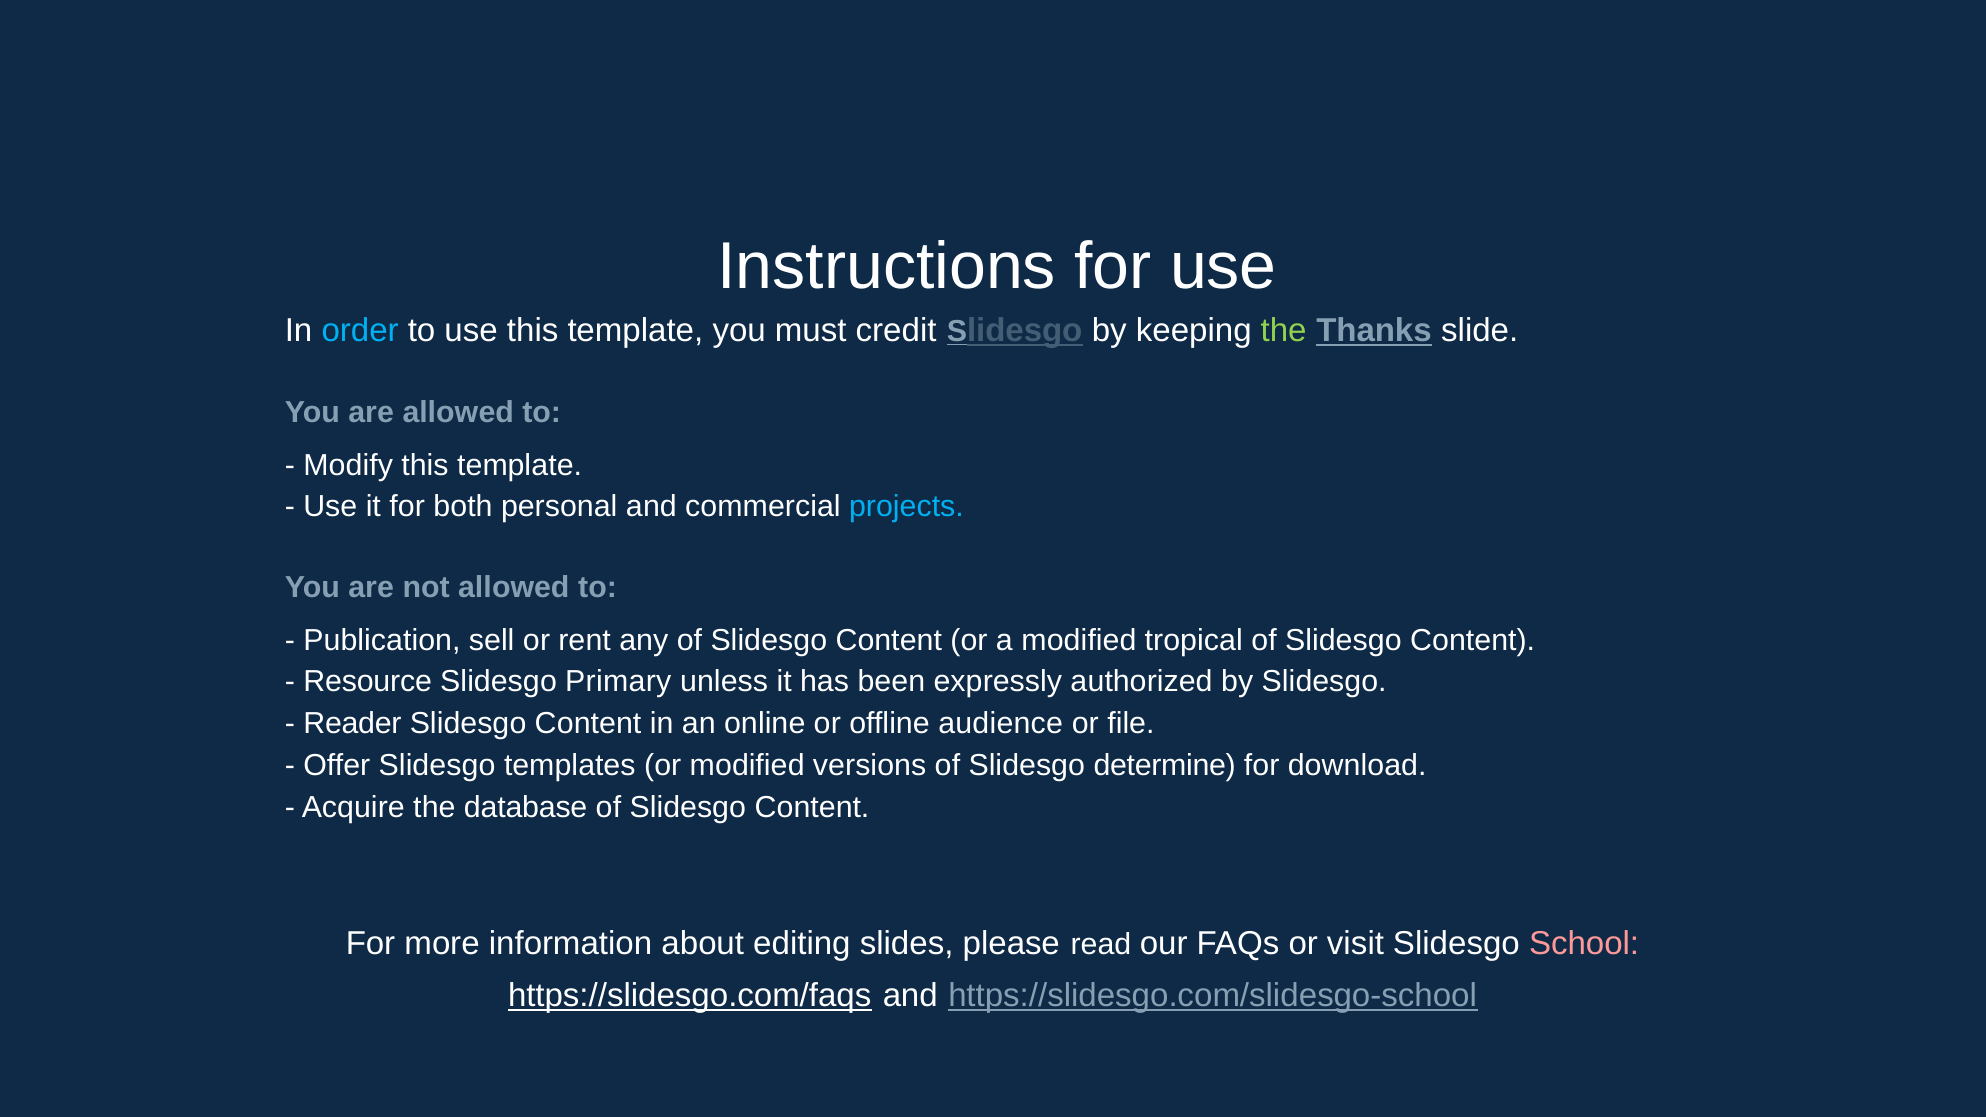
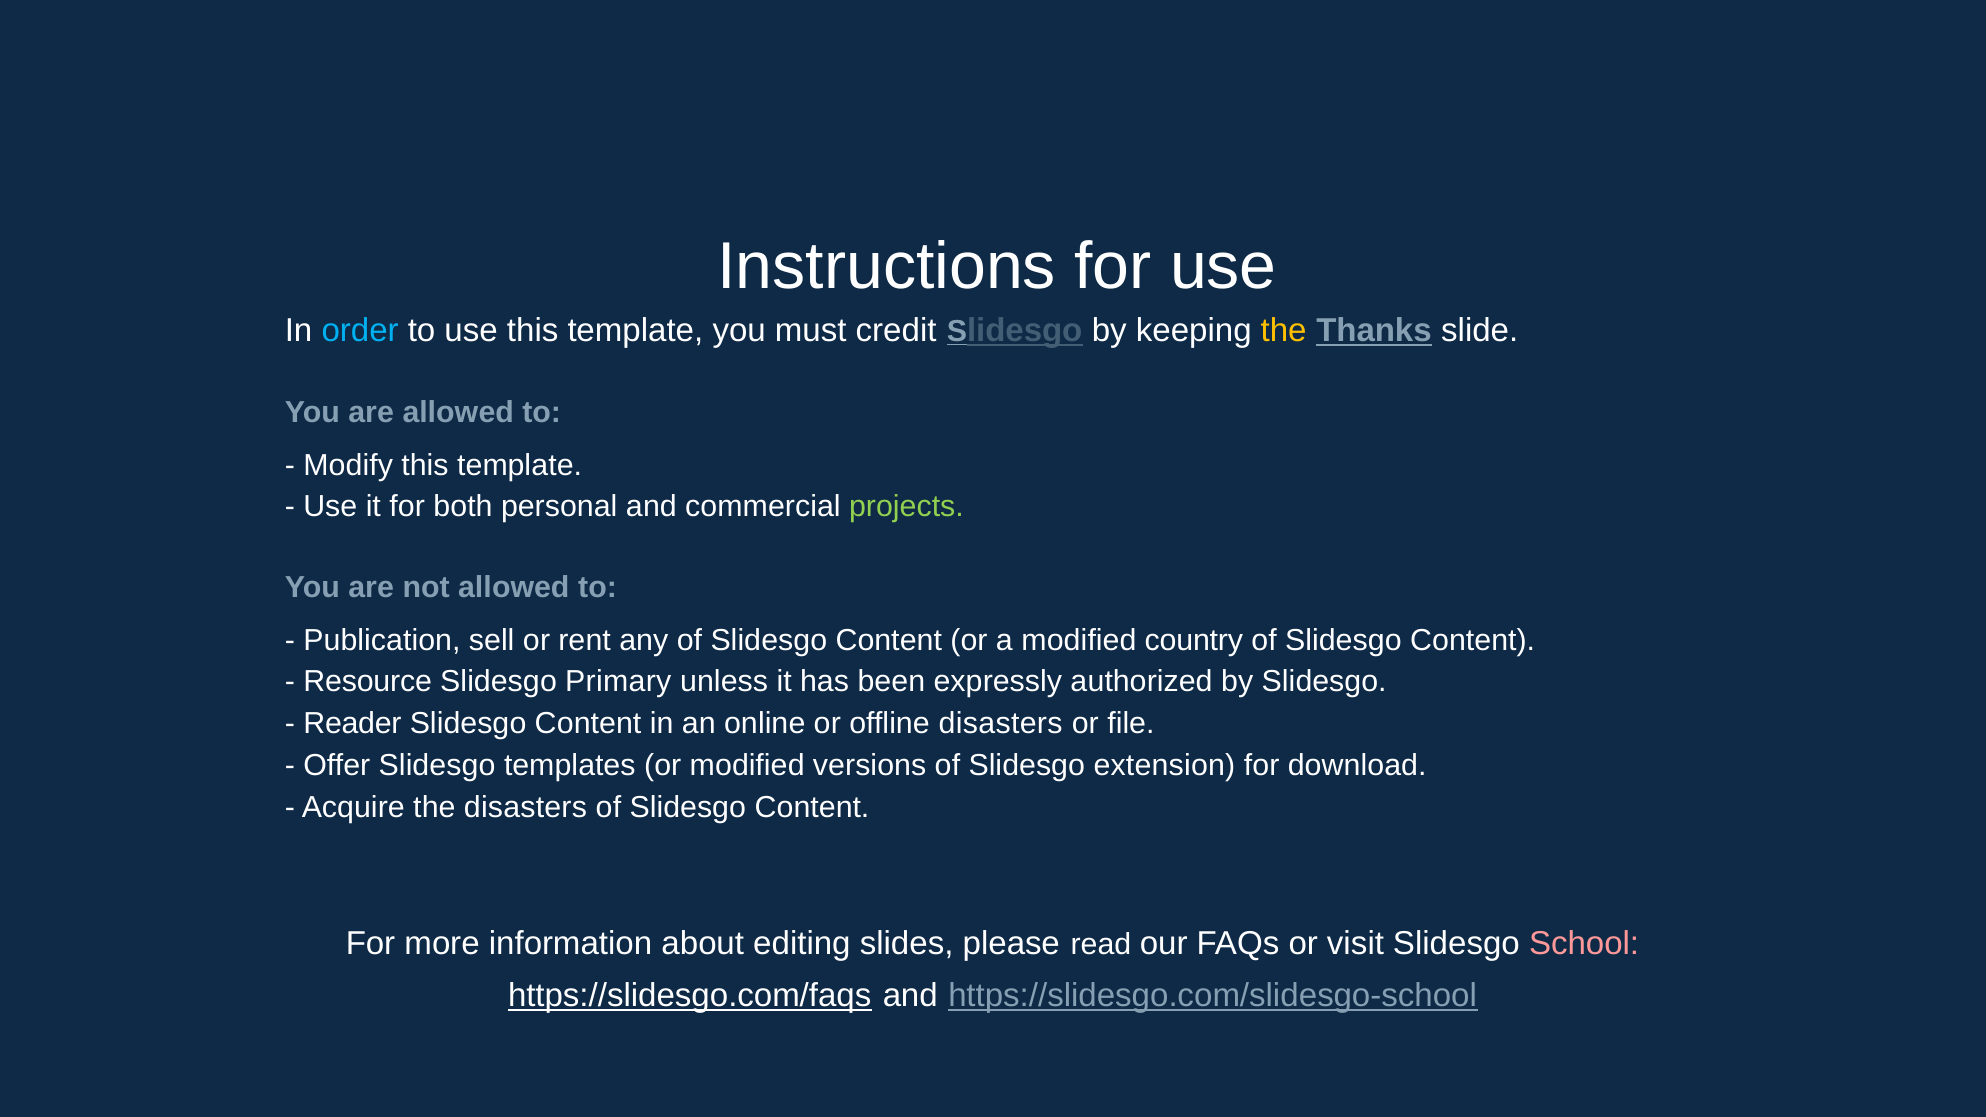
the colour: light green -> yellow (1284, 330)
projects colour: light blue -> light green (906, 507)
tropical: tropical -> country (1194, 640)
offline audience: audience -> disasters (1001, 724)
determine: determine -> extension (1164, 766)
the database: database -> disasters (525, 808)
